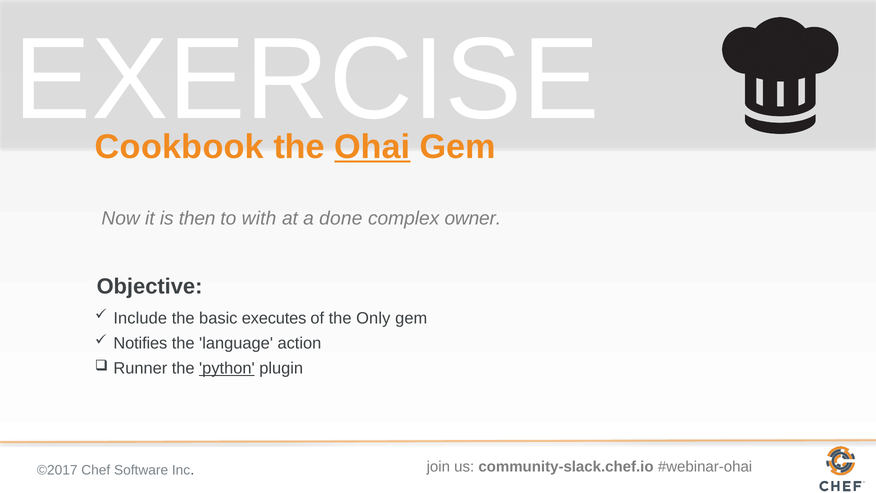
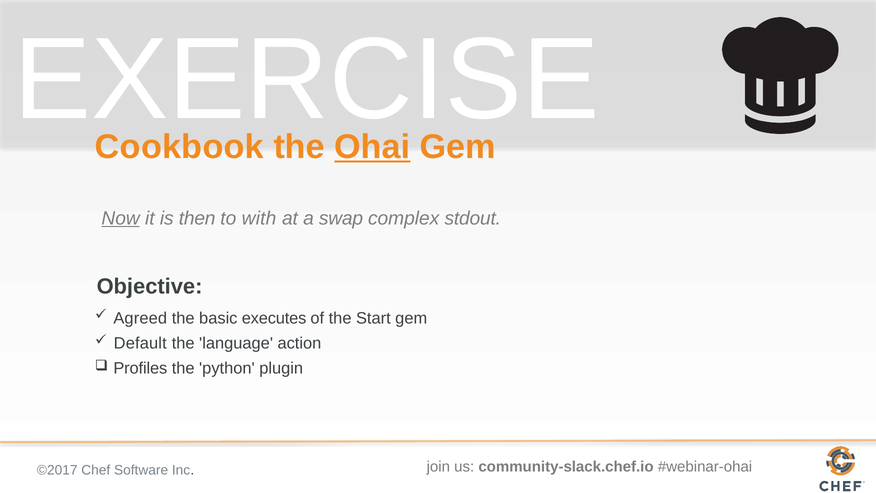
Now underline: none -> present (121, 218)
done: done -> swap (341, 218)
owner: owner -> stdout (473, 218)
Include: Include -> Agreed (140, 318)
Only: Only -> Start (373, 318)
Notifies: Notifies -> Default (140, 343)
Runner: Runner -> Profiles (140, 368)
python underline: present -> none (227, 368)
